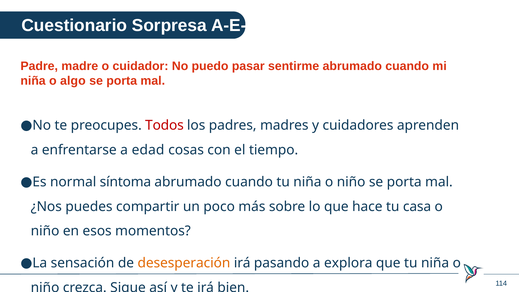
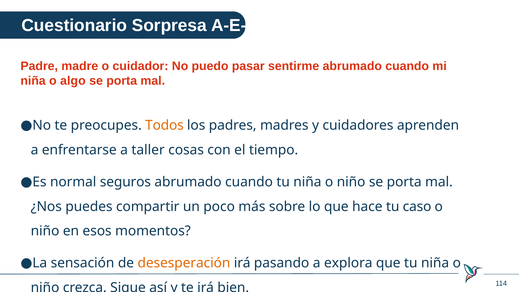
Todos colour: red -> orange (164, 125)
edad: edad -> taller (148, 150)
síntoma: síntoma -> seguros (125, 182)
casa: casa -> caso (417, 206)
